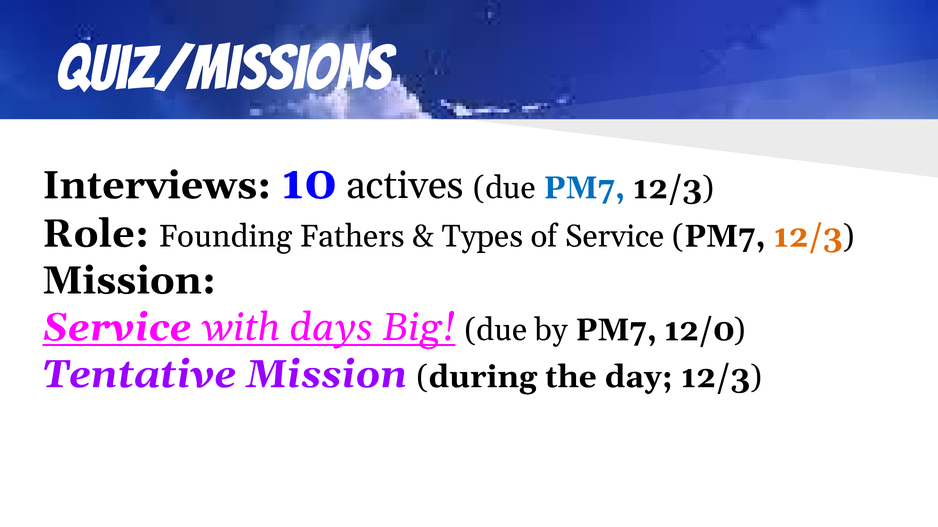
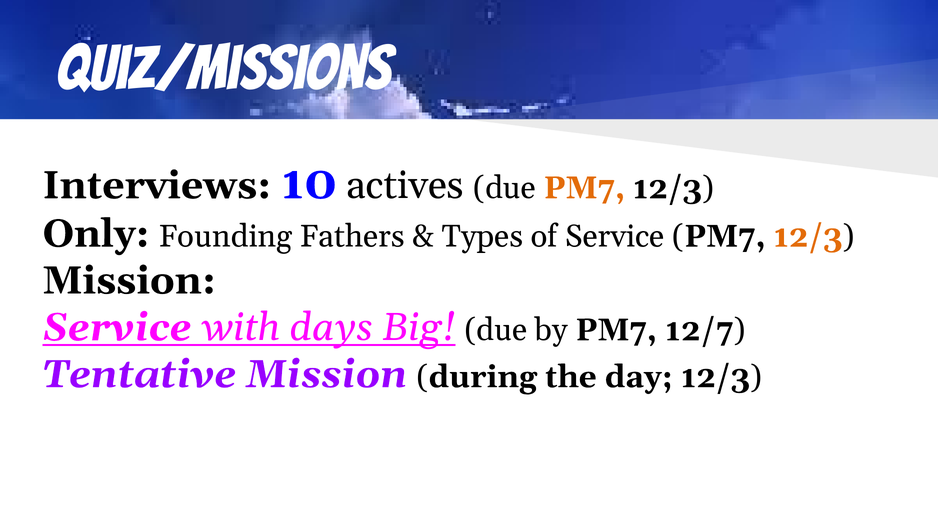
PM7 colour: blue -> orange (584, 188)
Role: Role -> Only (96, 234)
12/0: 12/0 -> 12/7 (699, 330)
